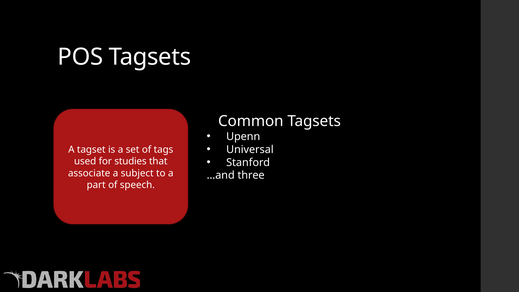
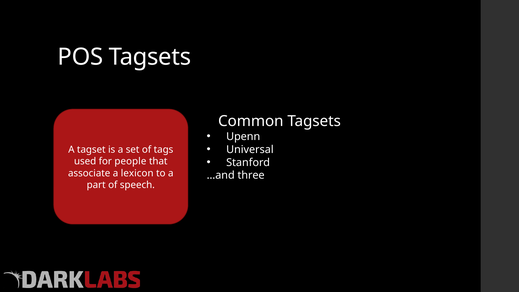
studies: studies -> people (130, 161)
subject: subject -> lexicon (137, 173)
